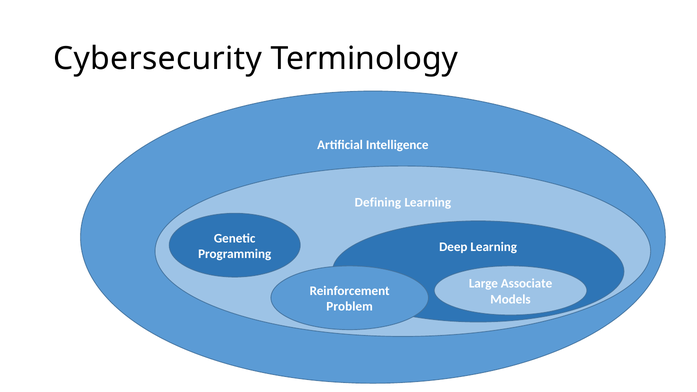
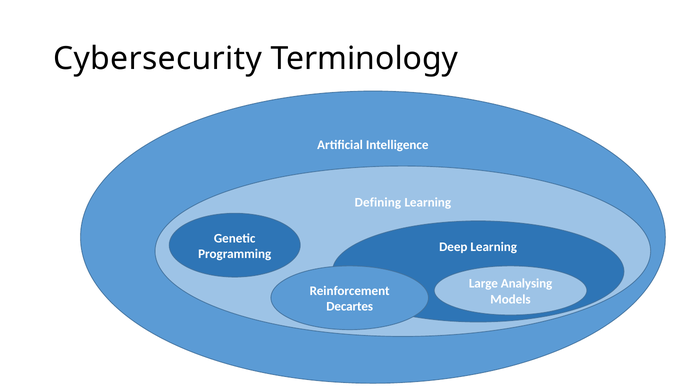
Associate: Associate -> Analysing (527, 284)
Problem: Problem -> Decartes (350, 307)
